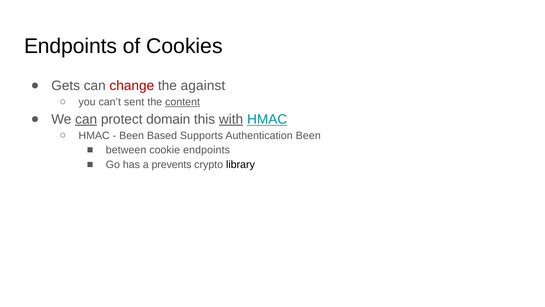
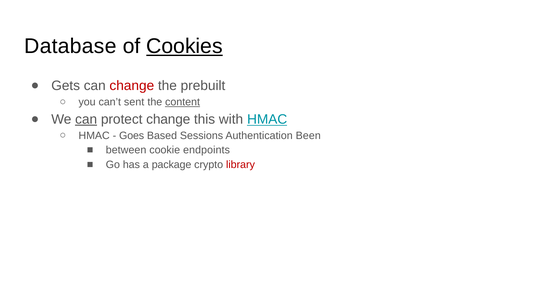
Endpoints: Endpoints -> Database (70, 46)
Cookies underline: none -> present (184, 46)
against: against -> prebuilt (203, 86)
protect domain: domain -> change (168, 119)
with underline: present -> none (231, 119)
Been: Been -> Goes (132, 135)
Supports: Supports -> Sessions (202, 135)
prevents: prevents -> package (172, 165)
library colour: black -> red (240, 165)
